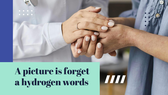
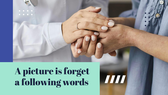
hydrogen: hydrogen -> following (41, 82)
